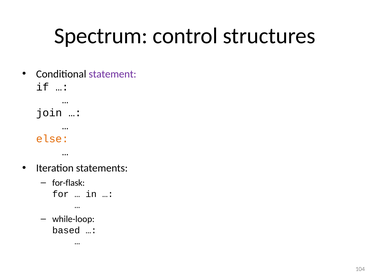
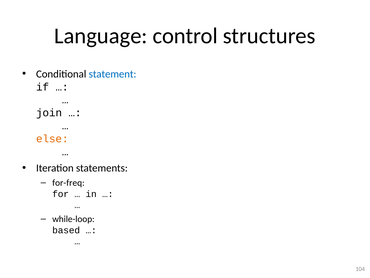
Spectrum: Spectrum -> Language (101, 36)
statement colour: purple -> blue (113, 74)
for-flask: for-flask -> for-freq (68, 183)
